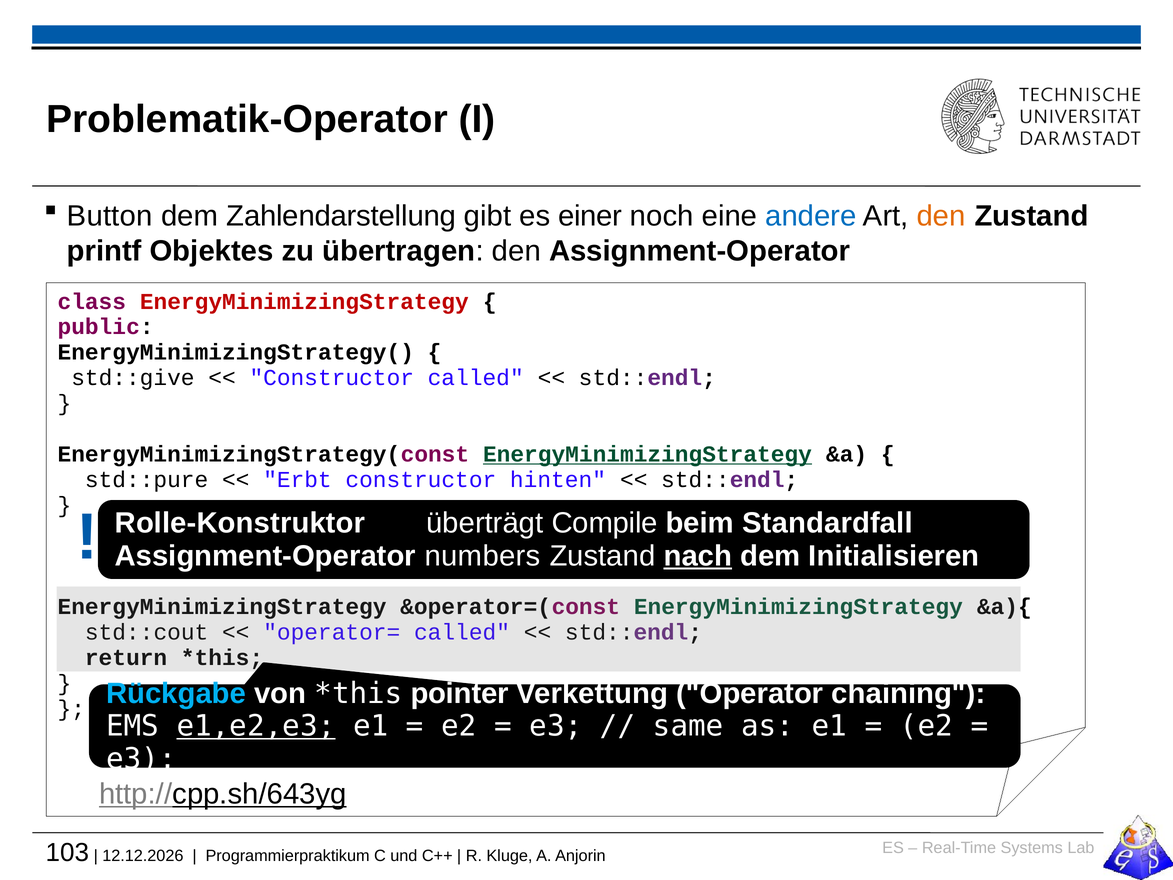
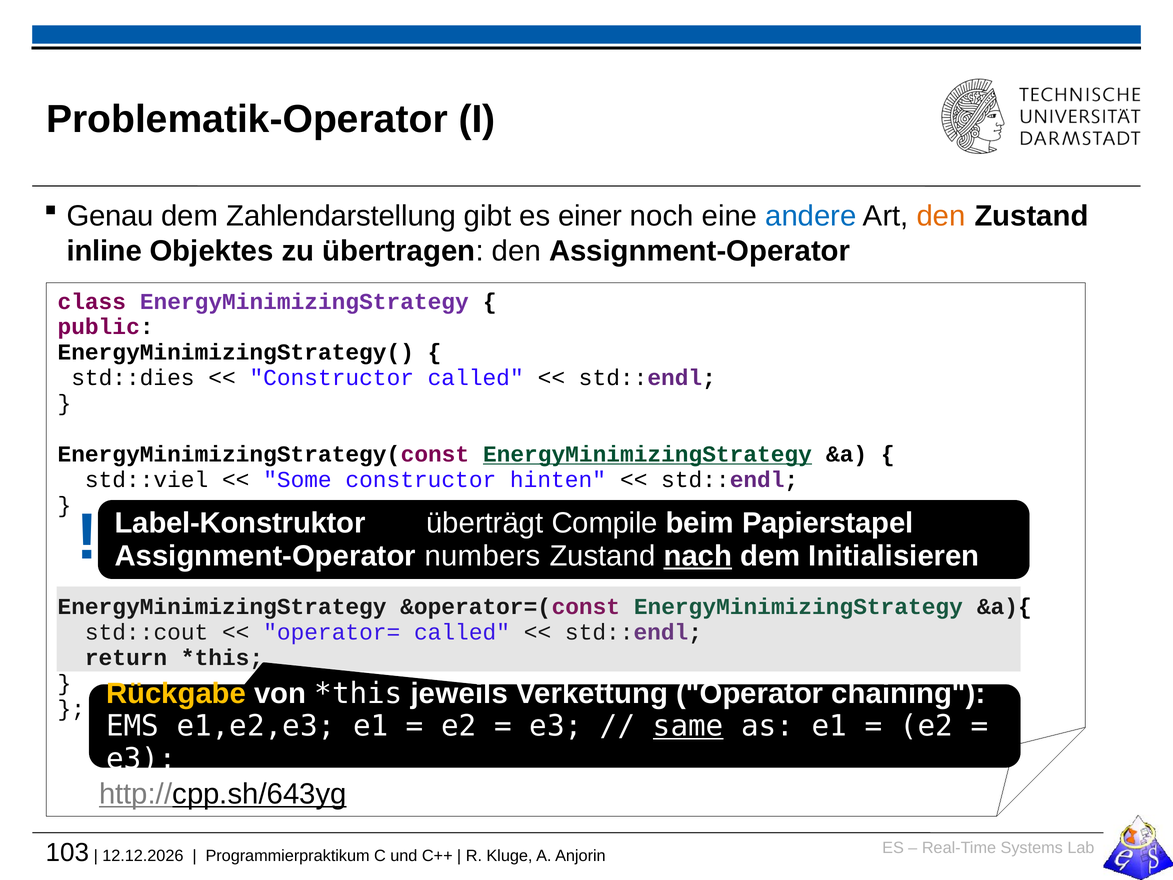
Button: Button -> Genau (110, 216)
printf: printf -> inline (104, 251)
EnergyMinimizingStrategy colour: red -> purple (304, 301)
std::give: std::give -> std::dies (133, 378)
std::pure: std::pure -> std::viel (147, 480)
Erbt: Erbt -> Some (297, 480)
Rolle-Konstruktor: Rolle-Konstruktor -> Label-Konstruktor (240, 523)
Standardfall: Standardfall -> Papierstapel (828, 523)
Rückgabe colour: light blue -> yellow (176, 693)
pointer: pointer -> jeweils (459, 693)
e1,e2,e3 underline: present -> none (256, 726)
same underline: none -> present (688, 726)
